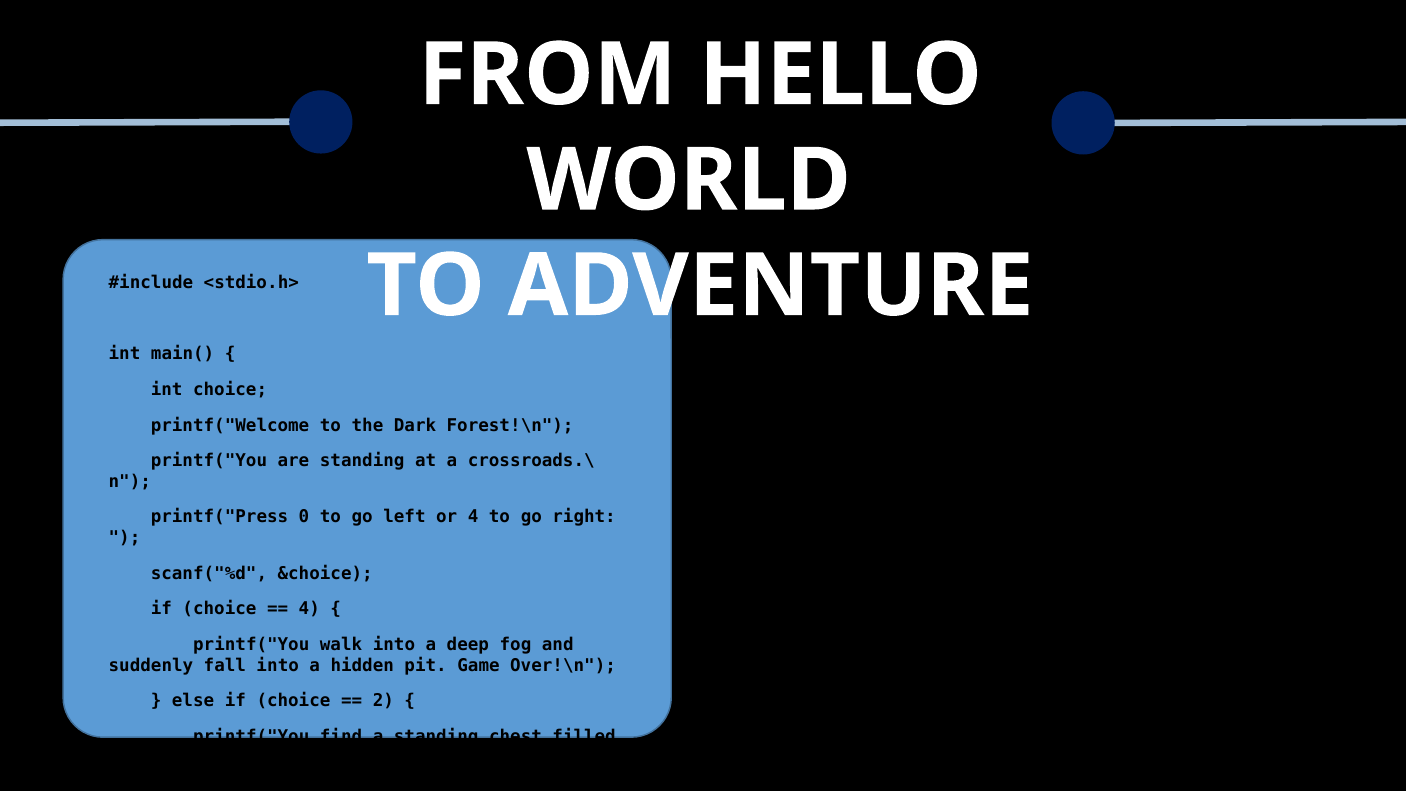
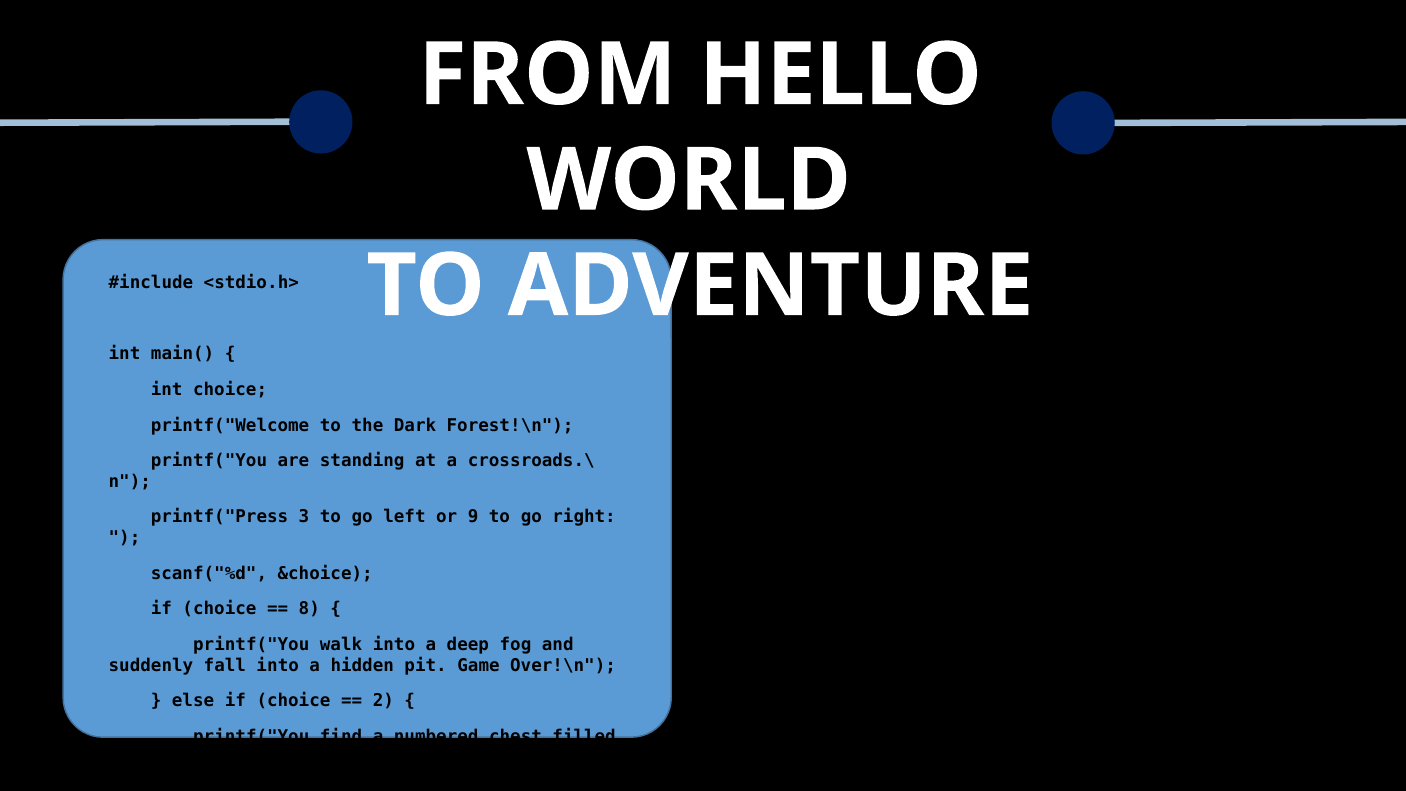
printf("Press 0: 0 -> 3 (304, 517)
or 4: 4 -> 9 (473, 517)
4: 4 -> 8 (309, 609)
a standing: standing -> numbered (436, 737)
